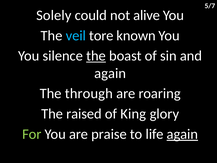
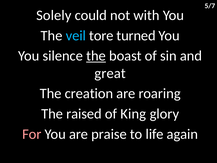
alive: alive -> with (147, 15)
known: known -> turned (136, 36)
again: again -> great (110, 73)
through: through -> creation (89, 93)
For colour: light green -> pink (32, 134)
again underline: present -> none (182, 134)
